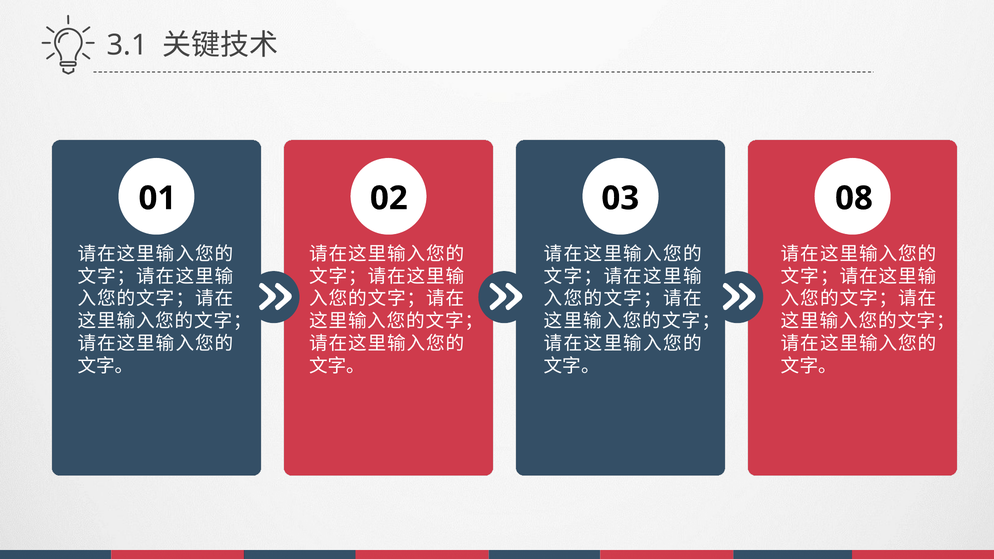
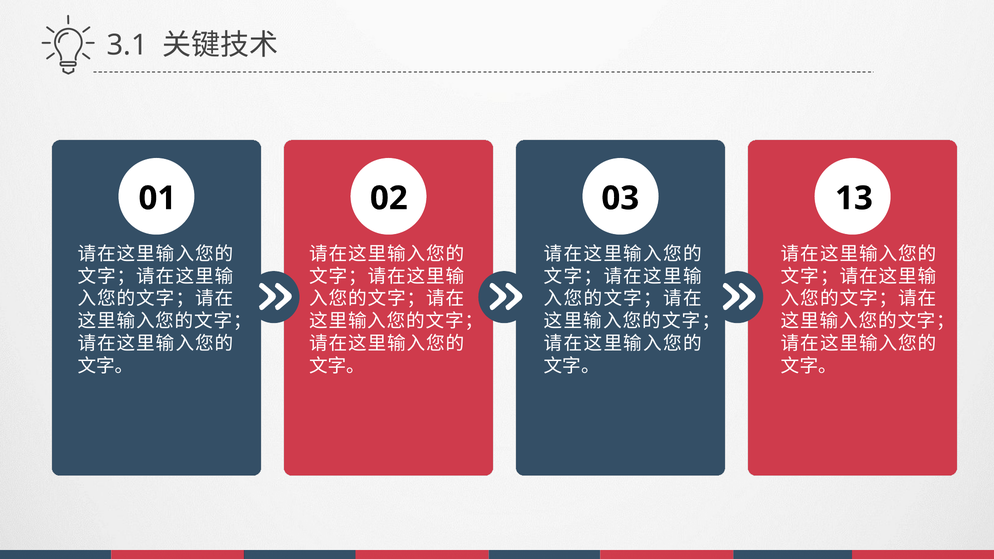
08: 08 -> 13 (854, 198)
